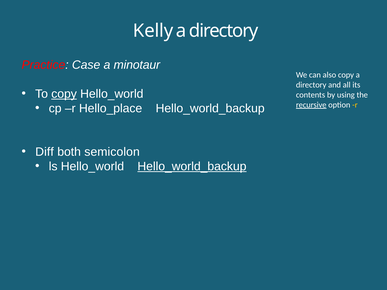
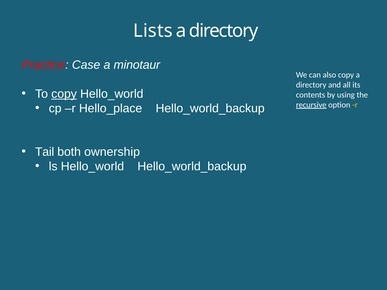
Kelly: Kelly -> Lists (153, 31)
Diff: Diff -> Tail (45, 152)
semicolon: semicolon -> ownership (112, 152)
Hello_world_backup underline: present -> none (192, 167)
